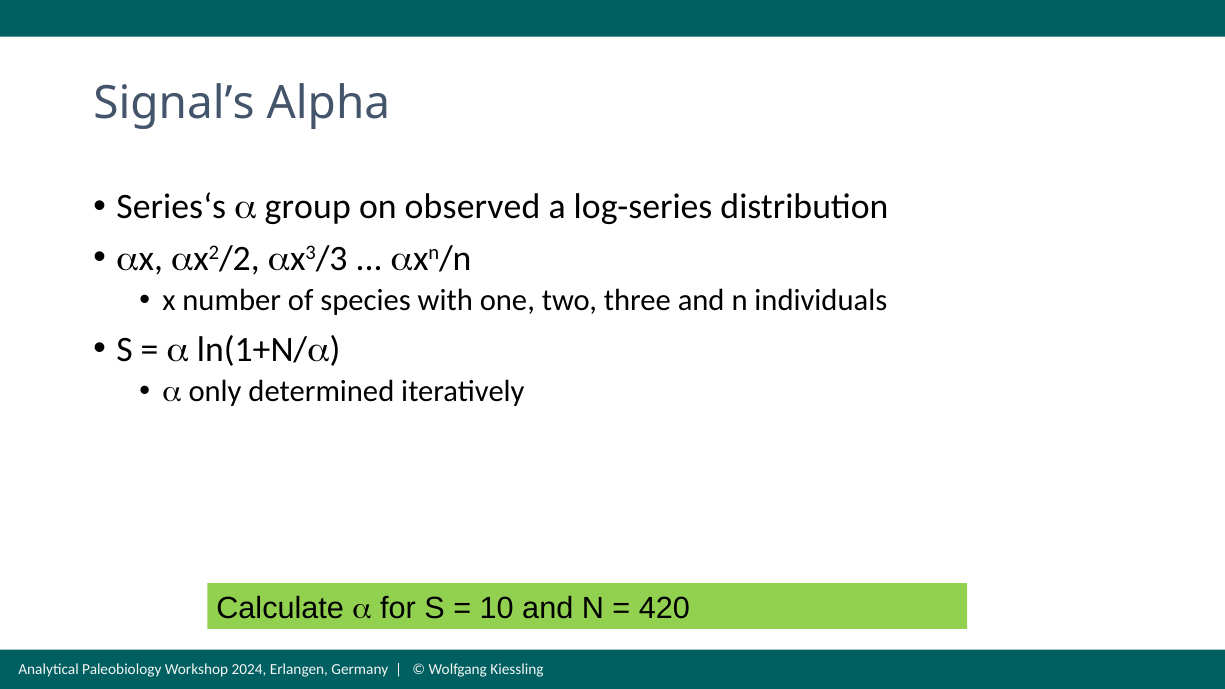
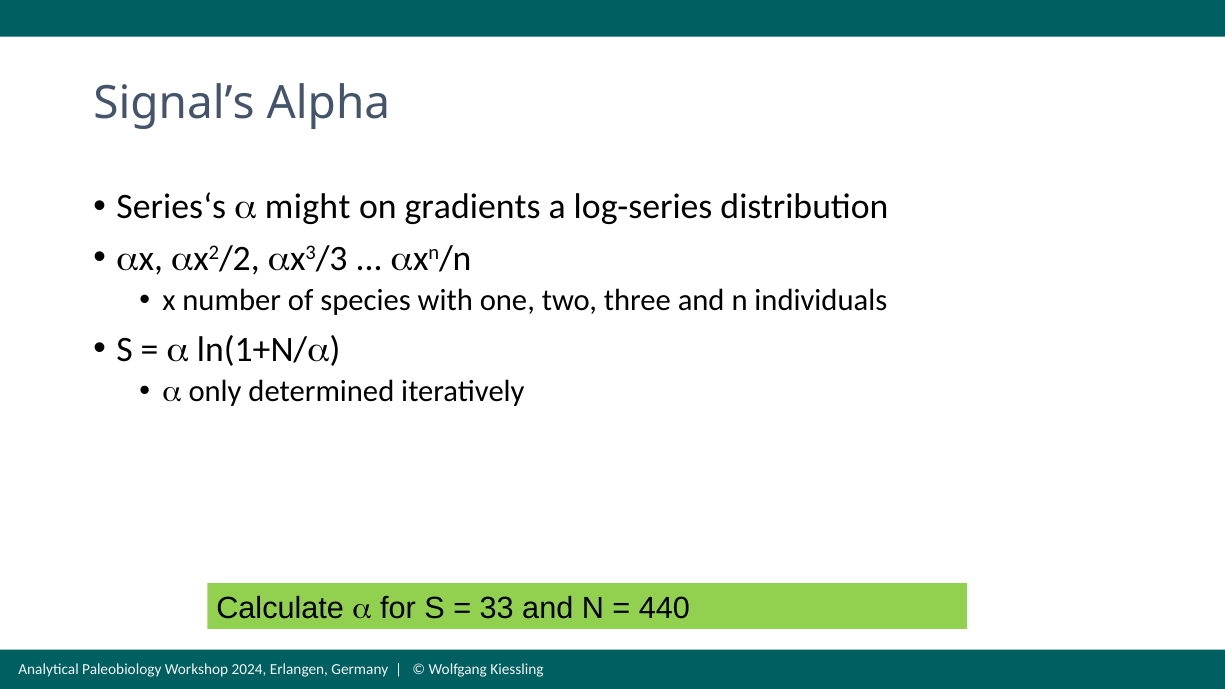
group: group -> might (308, 207)
observed: observed -> gradients (473, 207)
10: 10 -> 33 (497, 608)
420: 420 -> 440 (664, 608)
